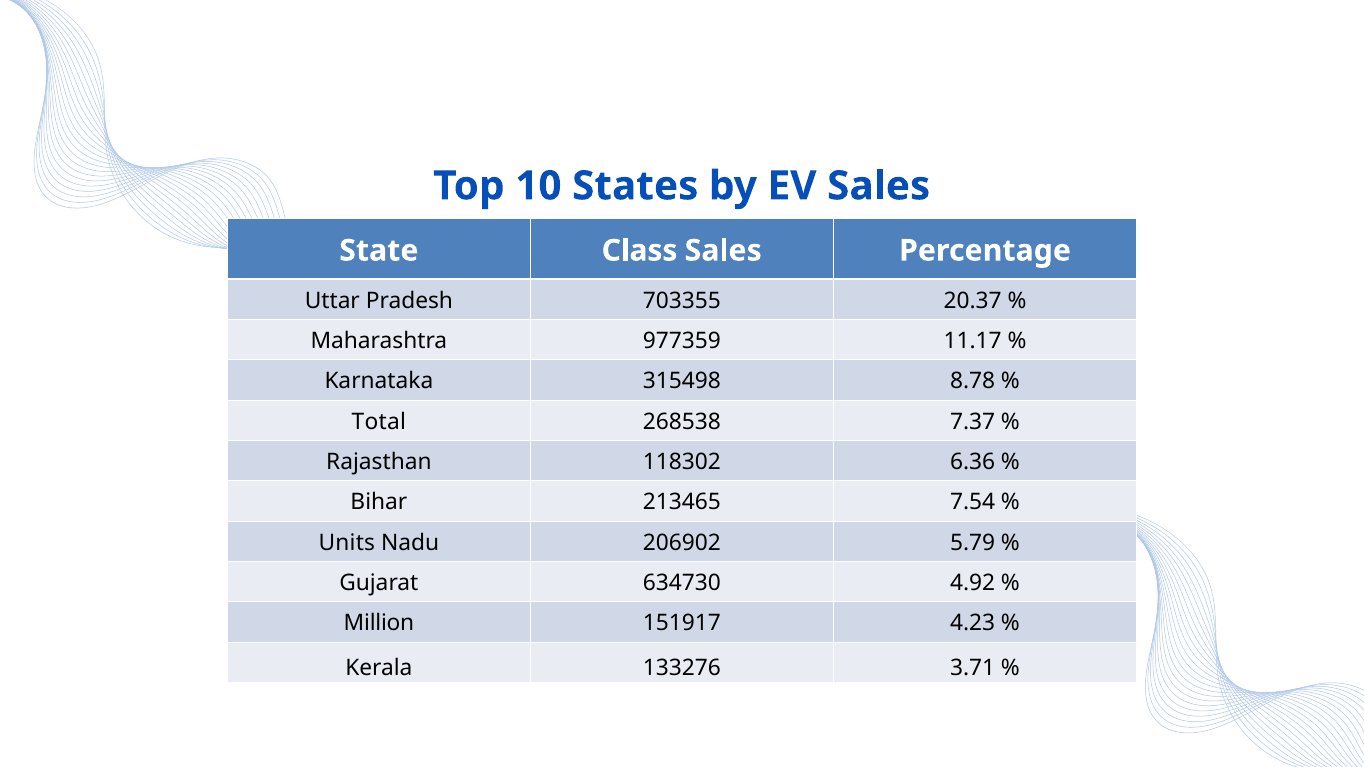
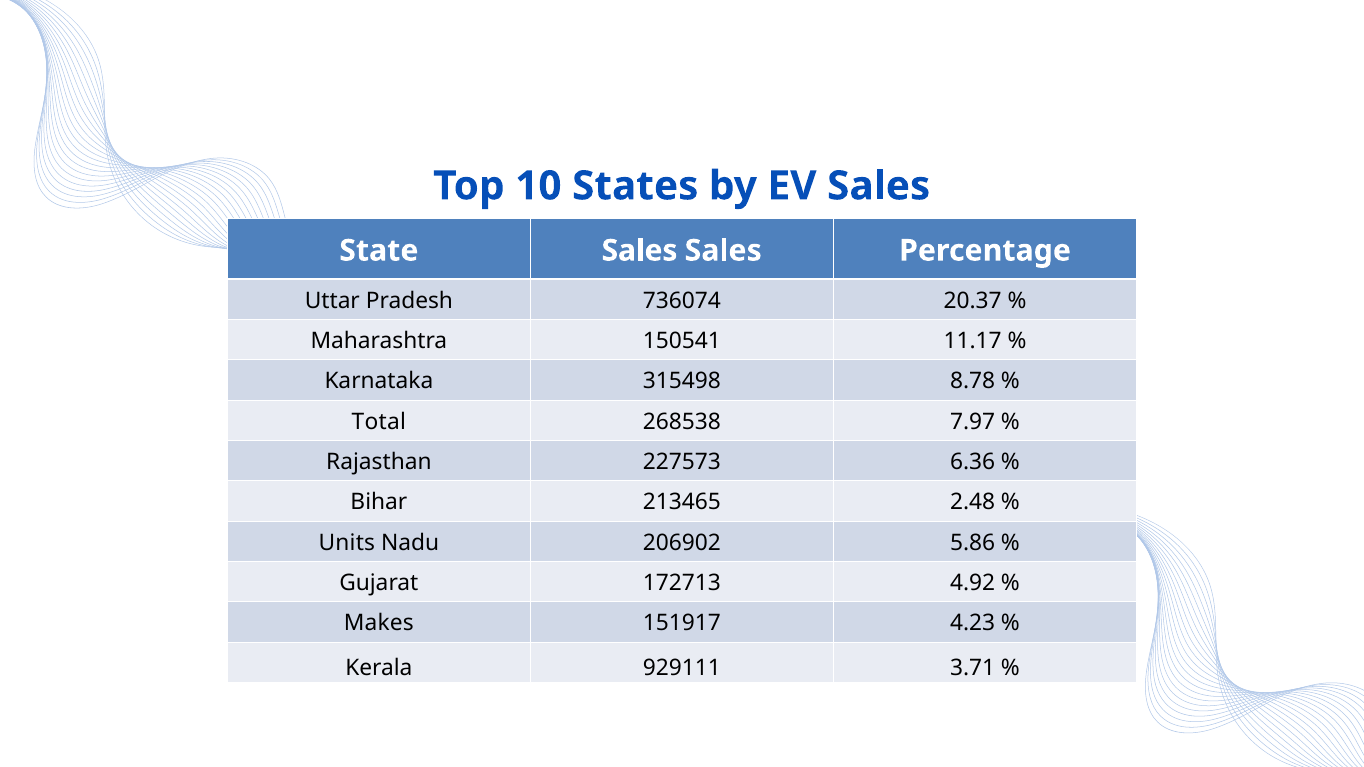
State Class: Class -> Sales (640, 251)
703355: 703355 -> 736074 (682, 301)
977359: 977359 -> 150541 (682, 341)
7.37: 7.37 -> 7.97 (973, 422)
118302: 118302 -> 227573 (682, 462)
7.54: 7.54 -> 2.48 (973, 503)
5.79: 5.79 -> 5.86 (973, 543)
634730: 634730 -> 172713 (682, 583)
Million: Million -> Makes (379, 624)
133276: 133276 -> 929111 (682, 668)
